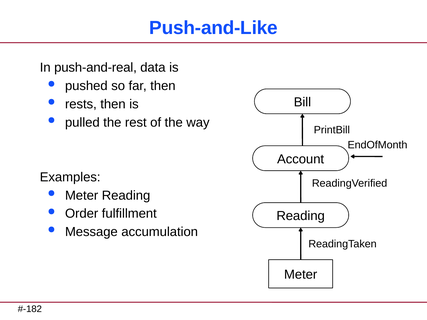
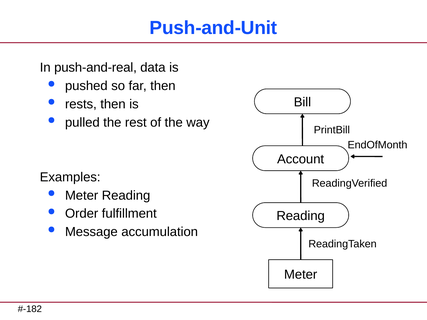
Push-and-Like: Push-and-Like -> Push-and-Unit (213, 28)
